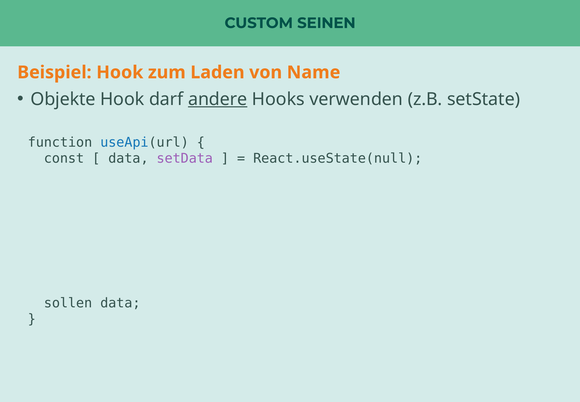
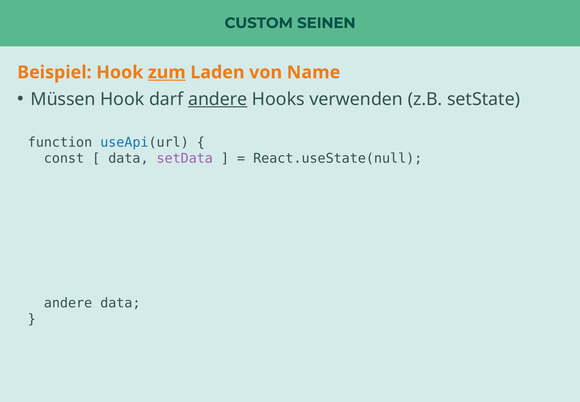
zum underline: none -> present (167, 72)
Objekte: Objekte -> Müssen (63, 99)
sollen: sollen -> andere (68, 303)
